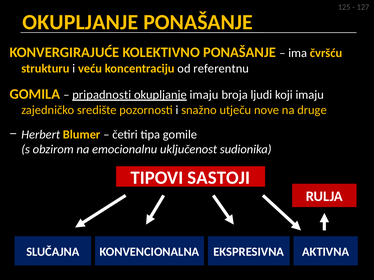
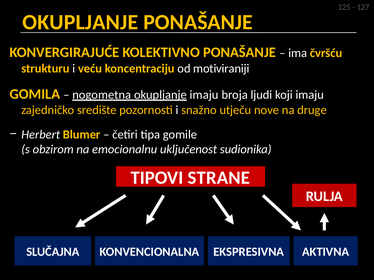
referentnu: referentnu -> motiviraniji (221, 69)
pripadnosti: pripadnosti -> nogometna (102, 95)
SASTOJI: SASTOJI -> STRANE (219, 178)
